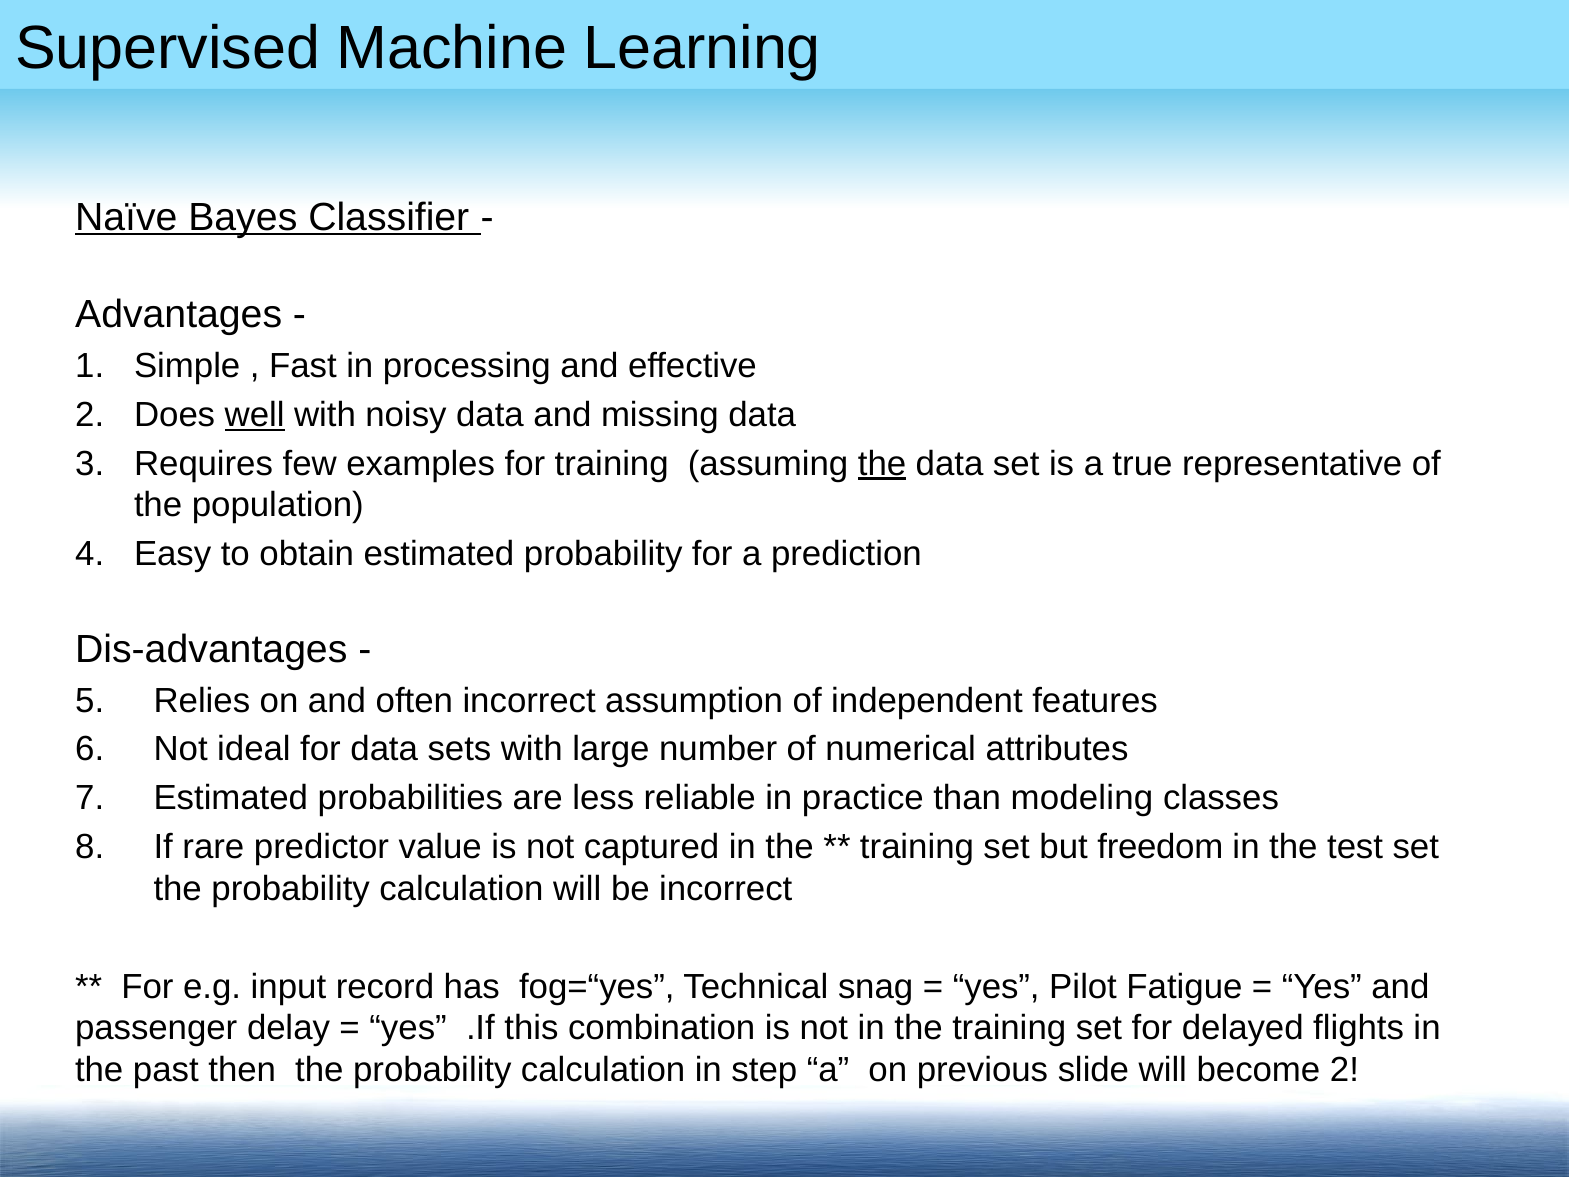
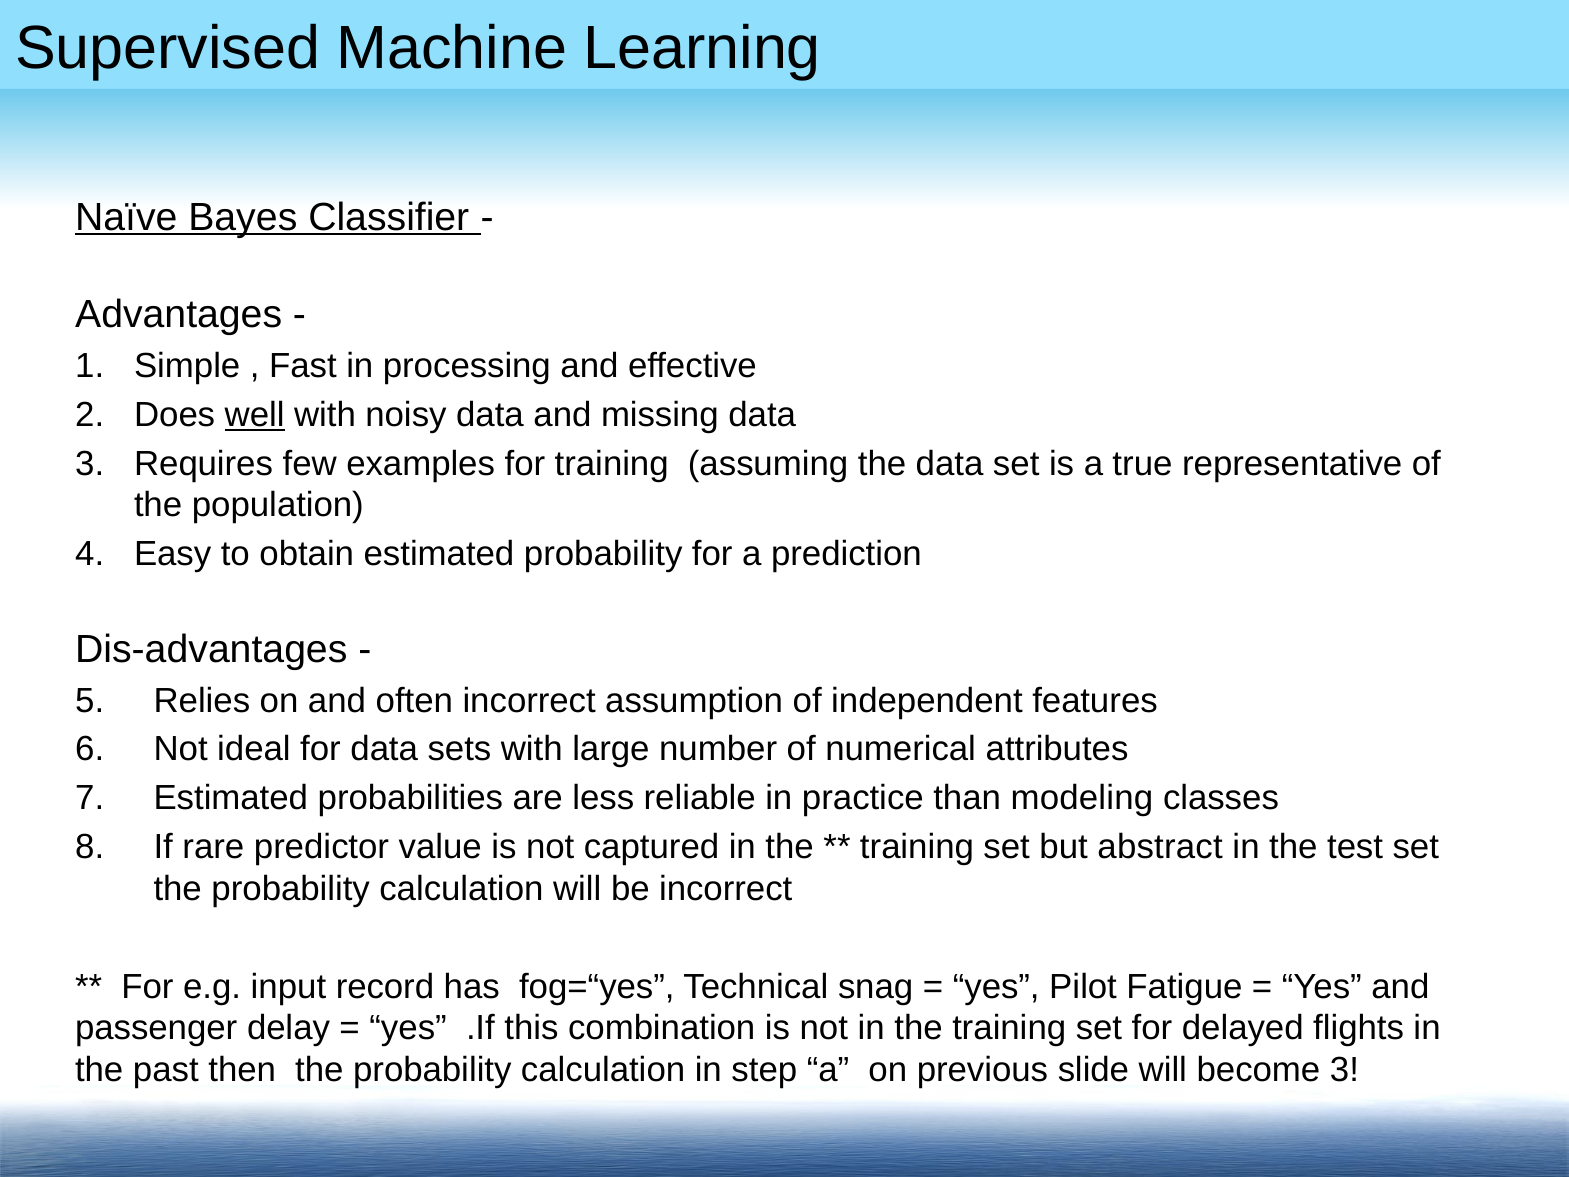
the underline: present -> none (882, 463)
freedom: freedom -> abstract (1160, 847)
become 2: 2 -> 3 (1344, 1070)
